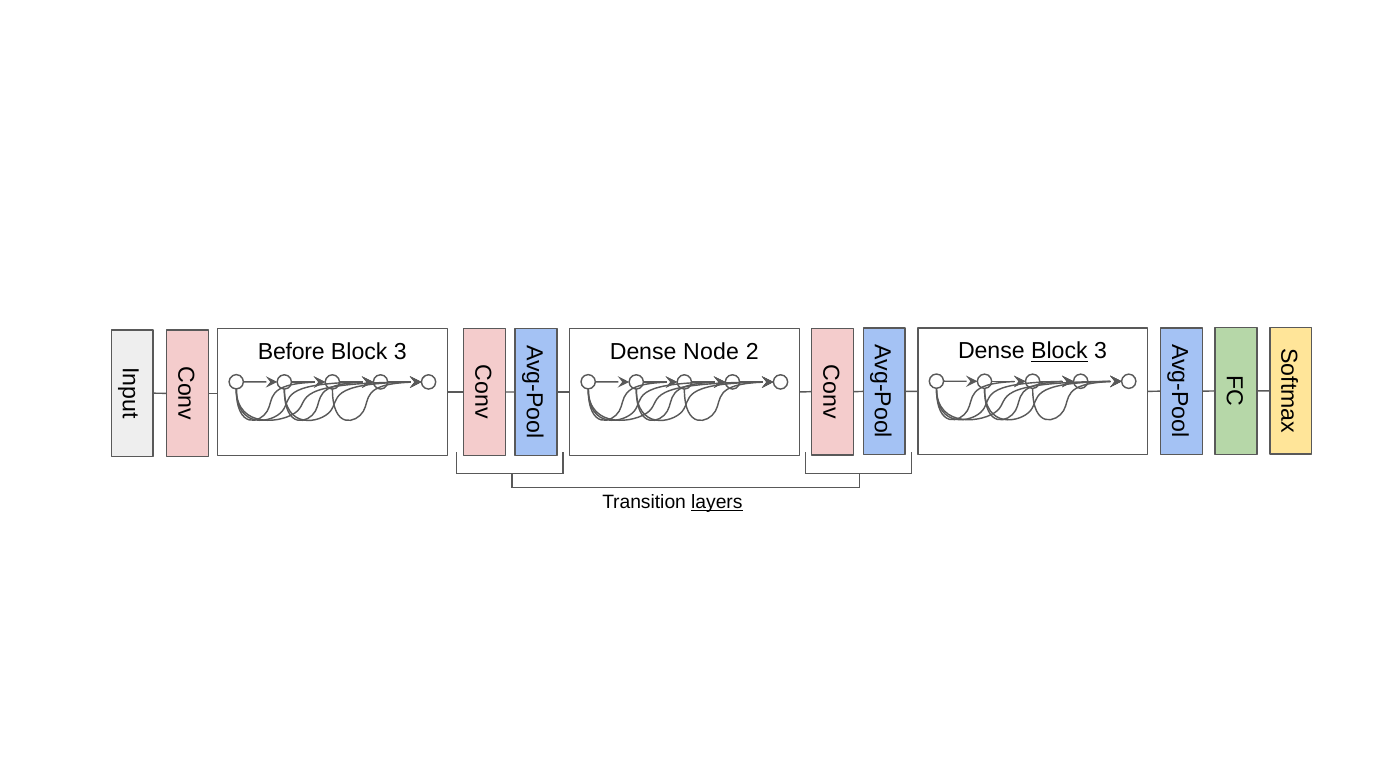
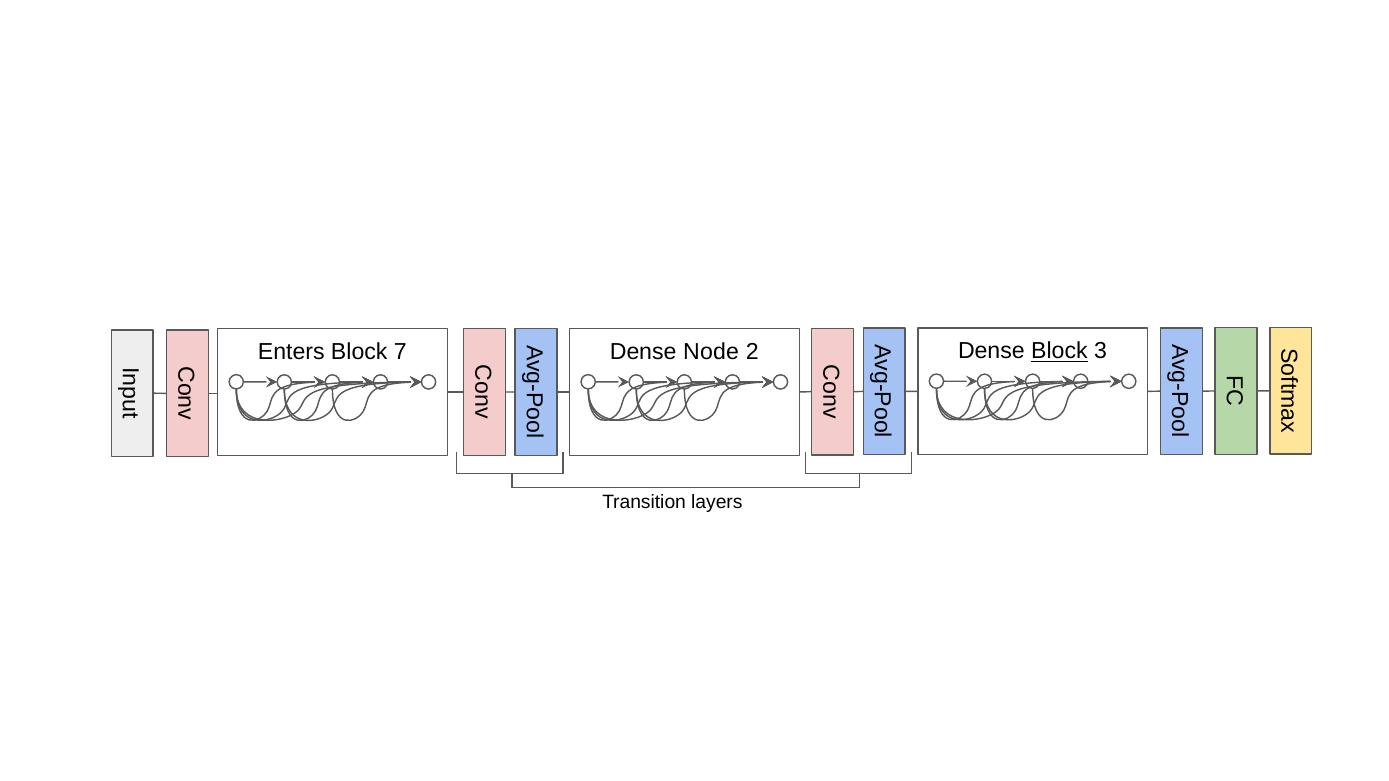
Before: Before -> Enters (291, 352)
3: 3 -> 7 (400, 352)
layers underline: present -> none (717, 502)
